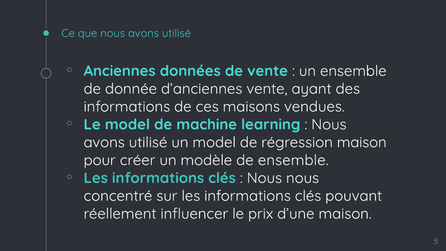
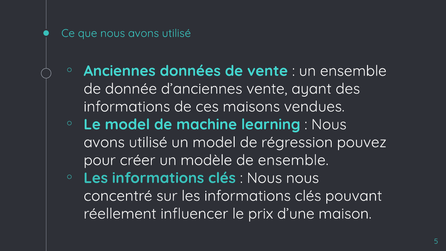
régression maison: maison -> pouvez (362, 142)
